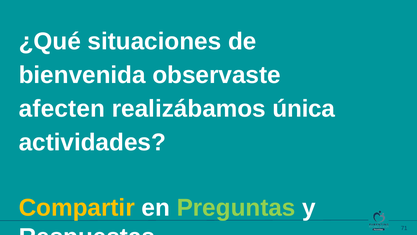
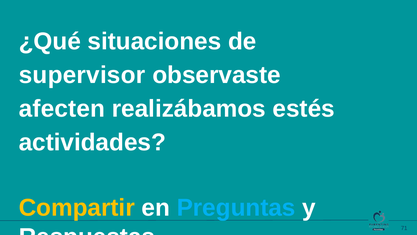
bienvenida: bienvenida -> supervisor (82, 75)
única: única -> estés (304, 109)
Preguntas colour: light green -> light blue (236, 207)
